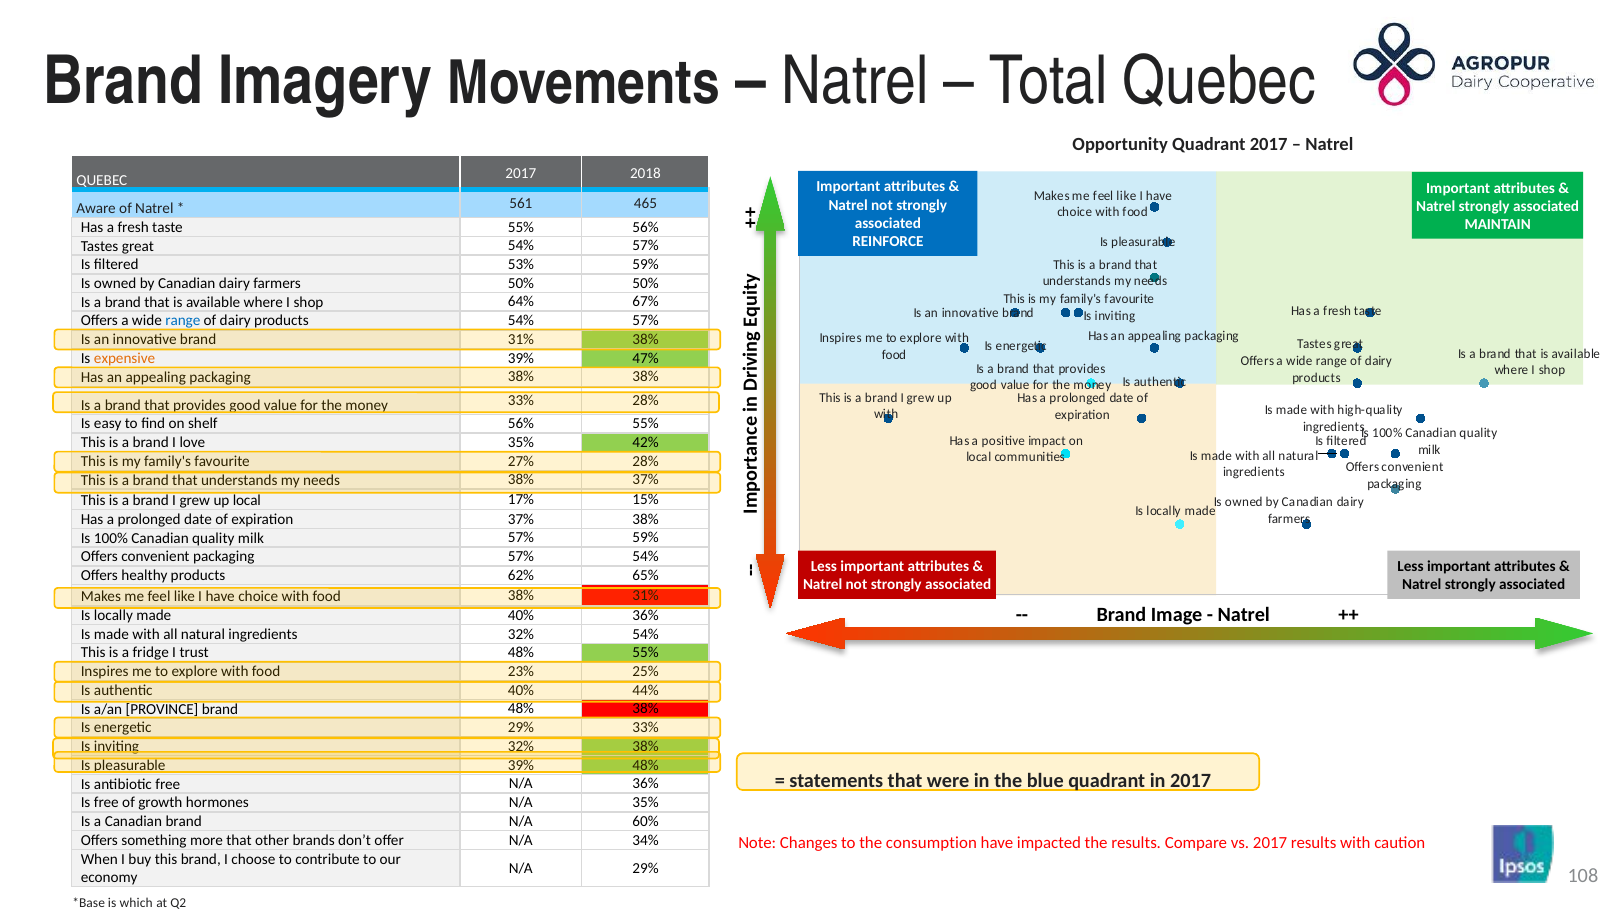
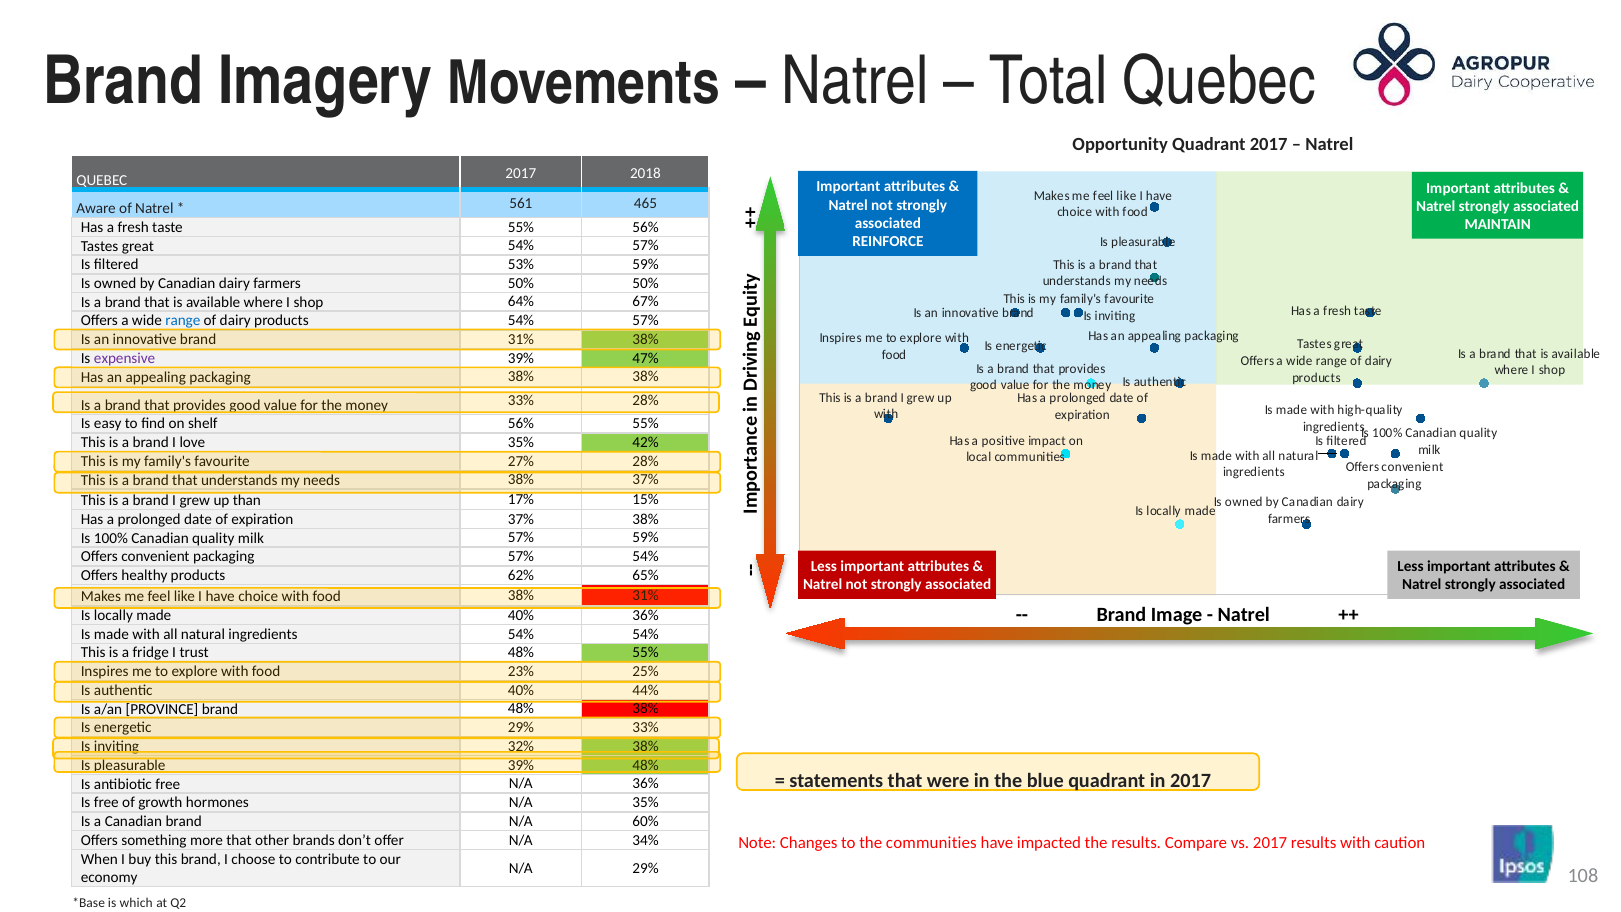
expensive colour: orange -> purple (125, 358)
up local: local -> than (247, 501)
ingredients 32%: 32% -> 54% (521, 634)
the consumption: consumption -> communities (931, 843)
